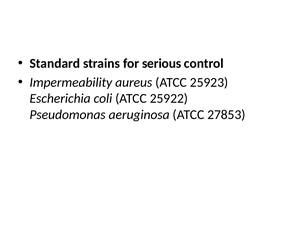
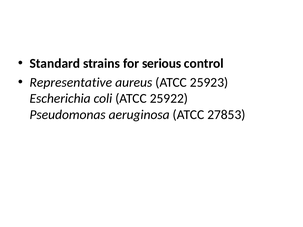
Impermeability: Impermeability -> Representative (71, 82)
